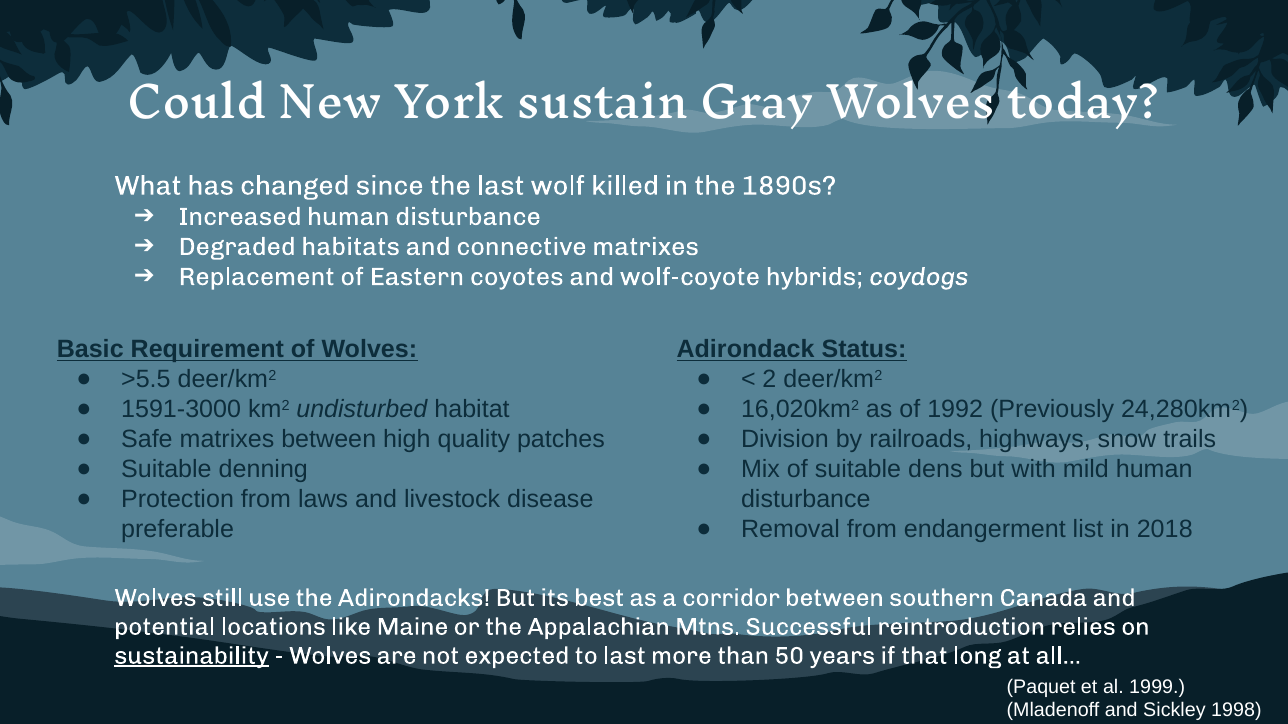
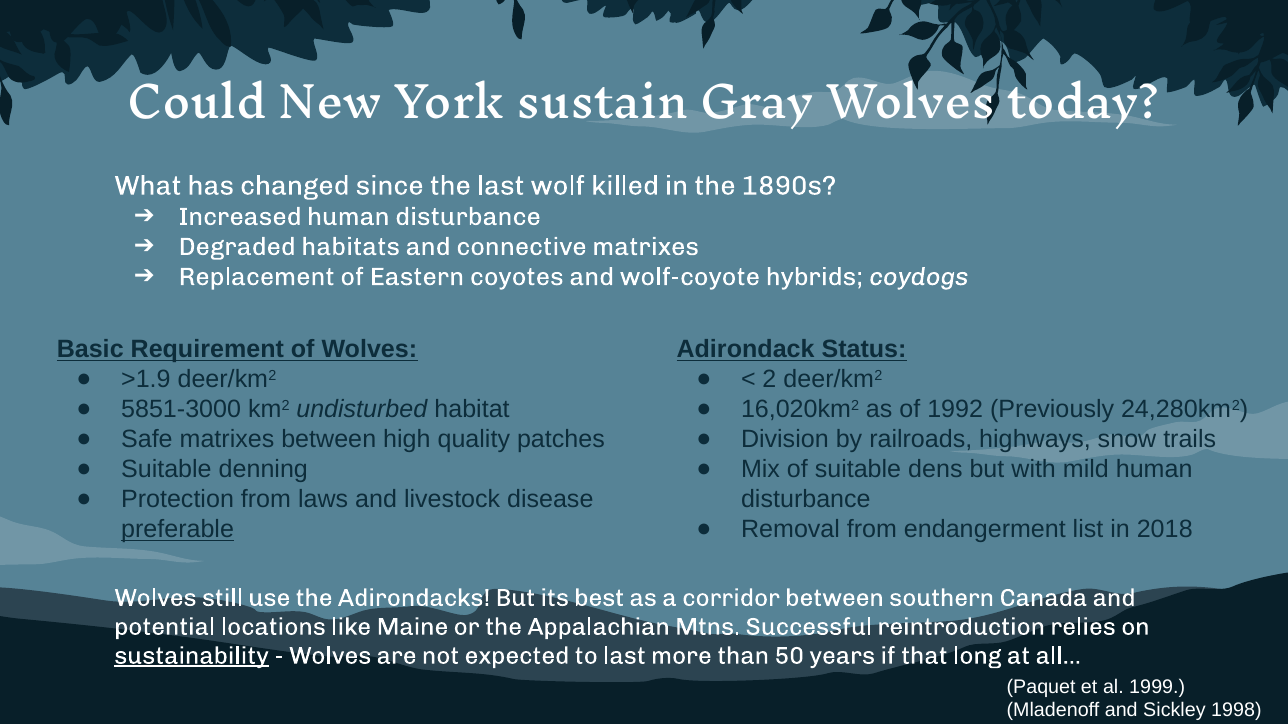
>5.5: >5.5 -> >1.9 (146, 380)
1591-3000: 1591-3000 -> 5851-3000 (181, 410)
preferable underline: none -> present (178, 530)
